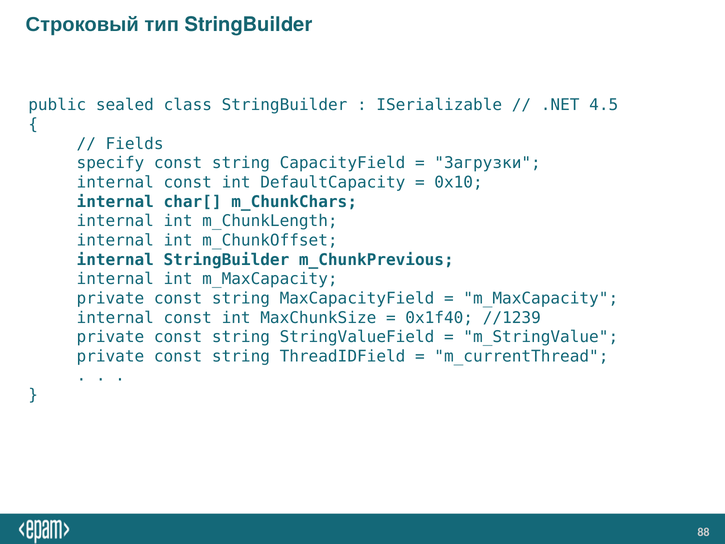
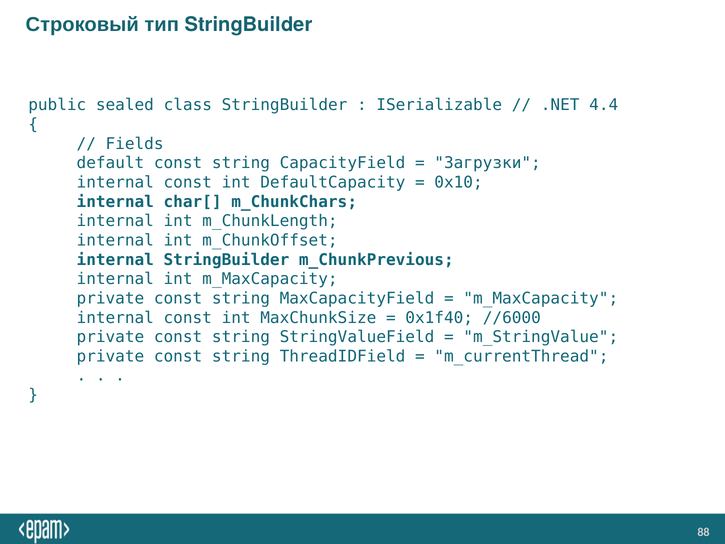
4.5: 4.5 -> 4.4 (604, 105)
specify: specify -> default (110, 163)
//1239: //1239 -> //6000 (512, 318)
